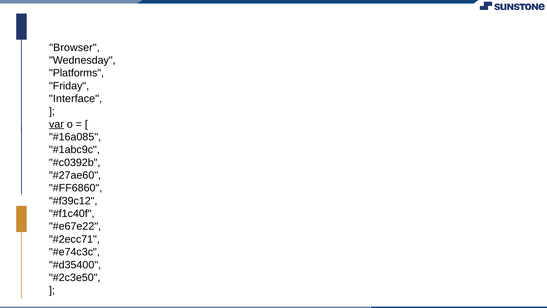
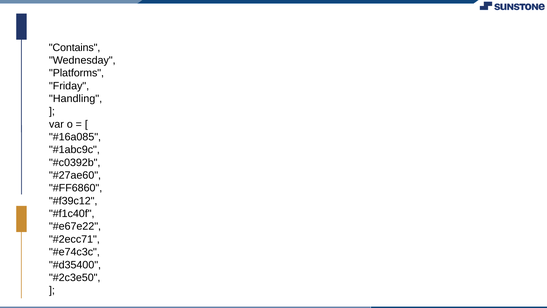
Browser: Browser -> Contains (75, 47)
Interface: Interface -> Handling (76, 99)
var underline: present -> none (56, 124)
